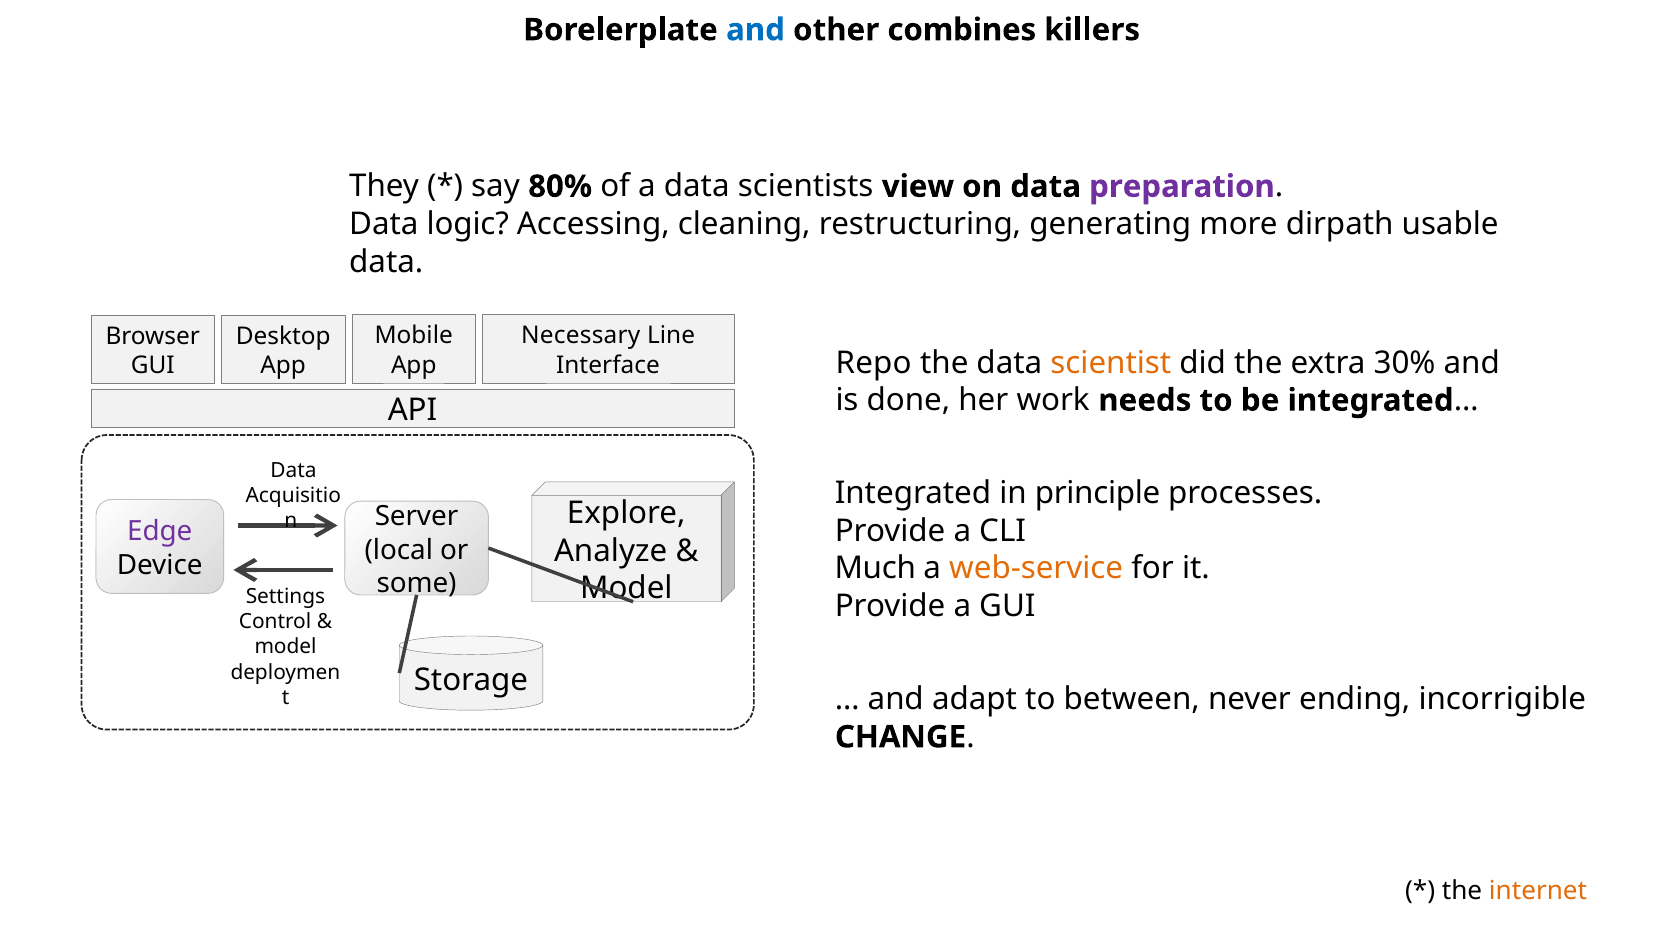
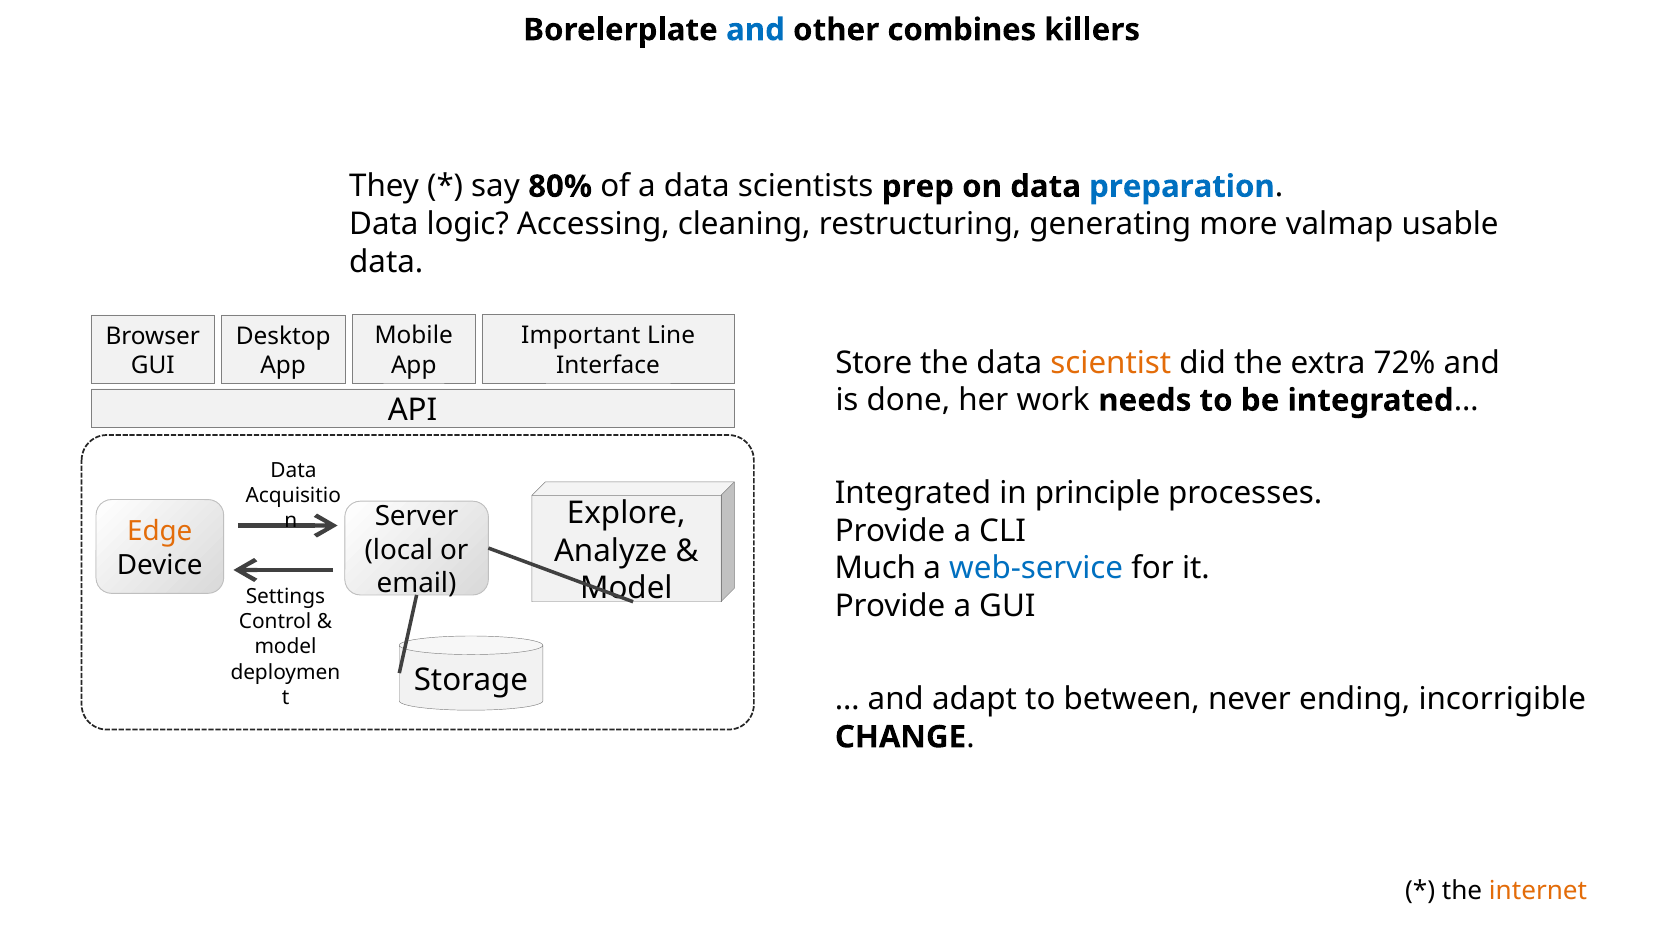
view: view -> prep (918, 187)
preparation colour: purple -> blue (1182, 187)
dirpath: dirpath -> valmap (1340, 224)
Necessary: Necessary -> Important (581, 336)
Repo: Repo -> Store (874, 363)
30%: 30% -> 72% (1405, 363)
Edge colour: purple -> orange (160, 532)
web-service colour: orange -> blue (1036, 569)
some: some -> email (417, 584)
